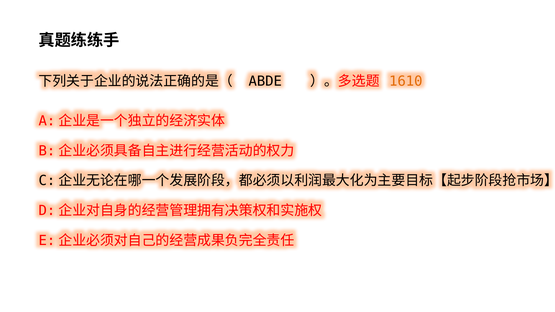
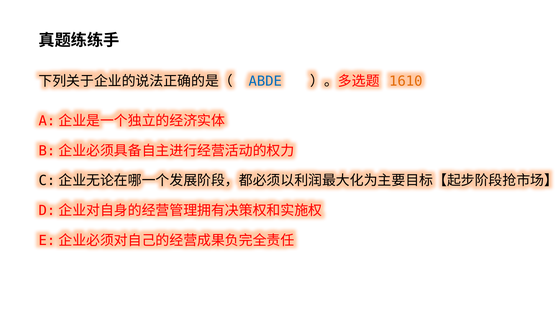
ABDE colour: black -> blue (265, 81)
